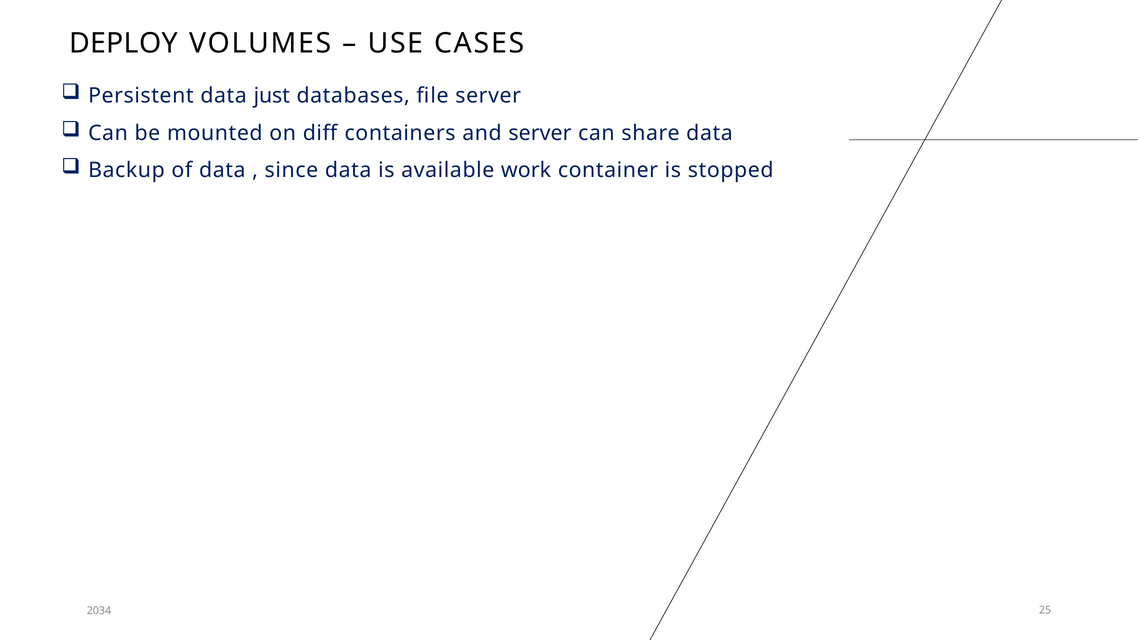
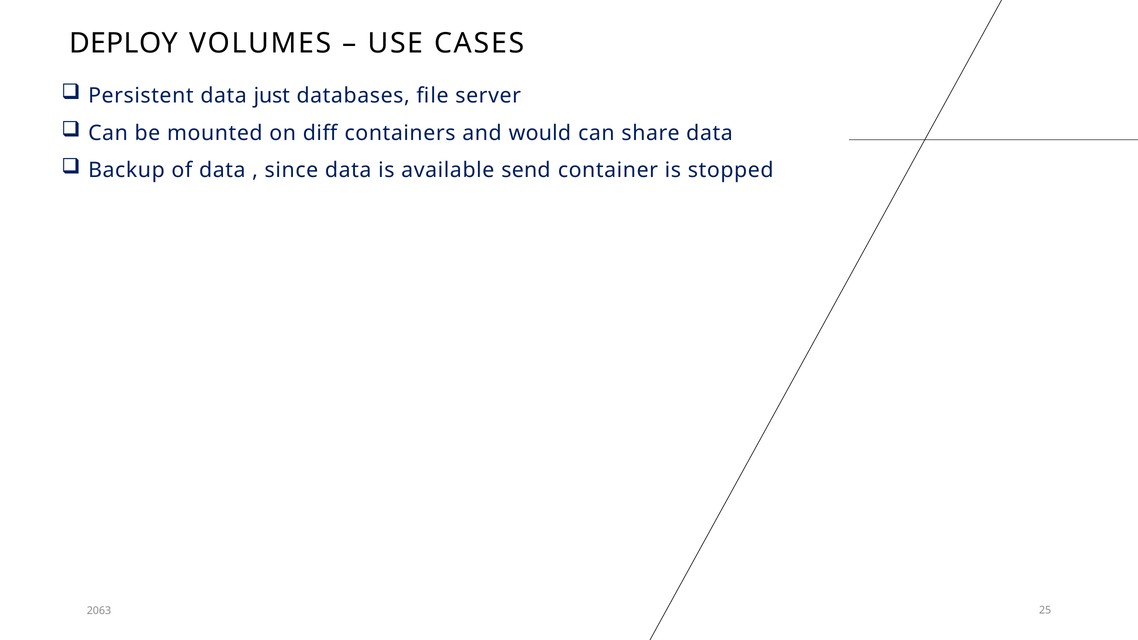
and server: server -> would (540, 133)
work: work -> send (526, 170)
2034: 2034 -> 2063 (99, 611)
